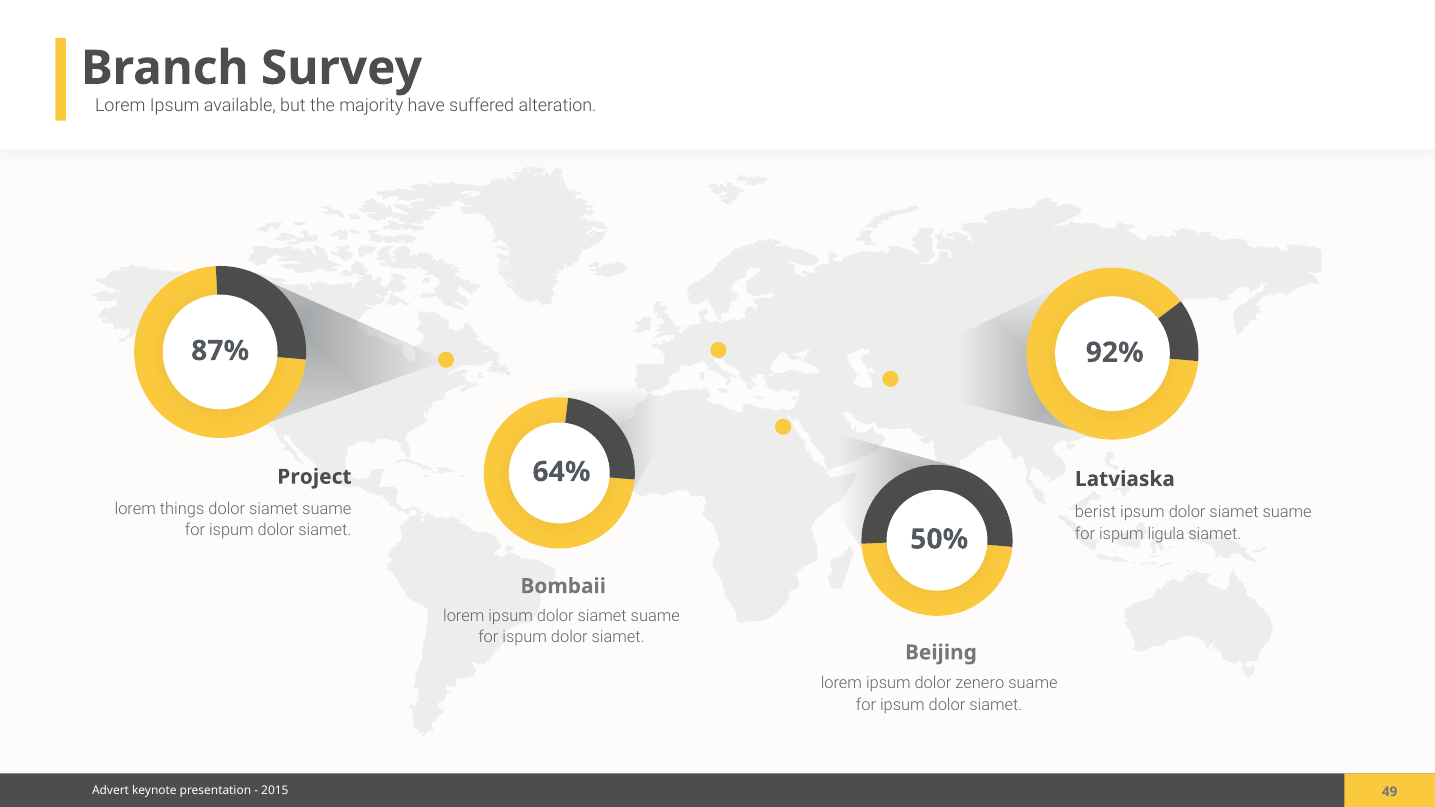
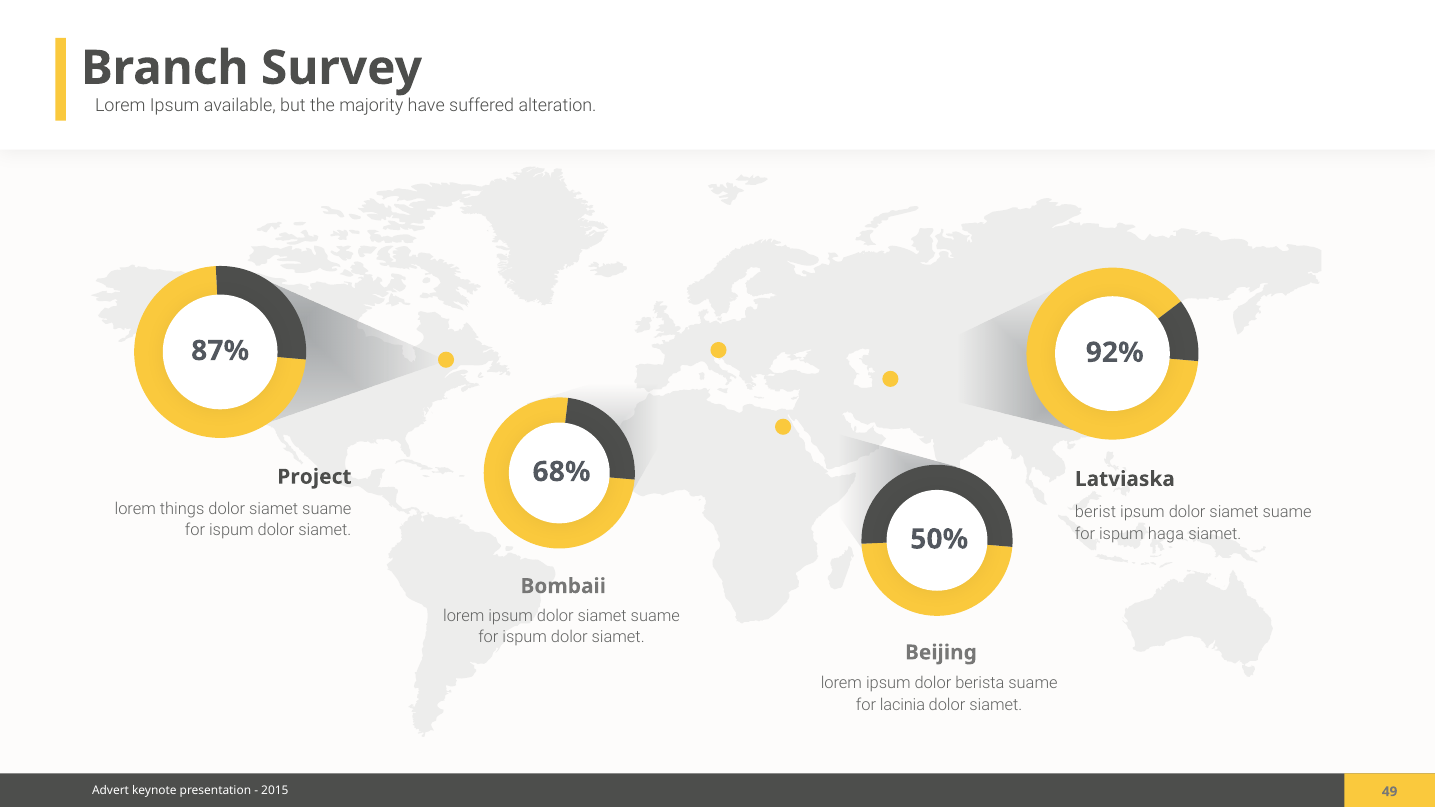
64%: 64% -> 68% (562, 472)
ligula: ligula -> haga (1166, 534)
zenero: zenero -> berista (980, 683)
for ipsum: ipsum -> lacinia (902, 705)
